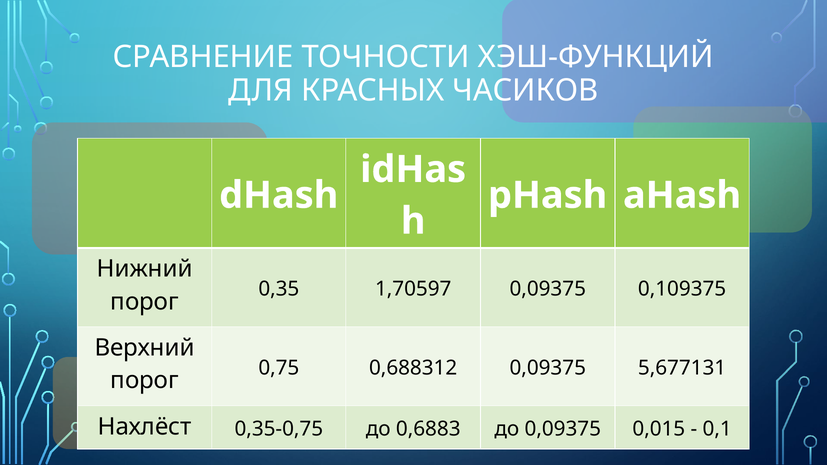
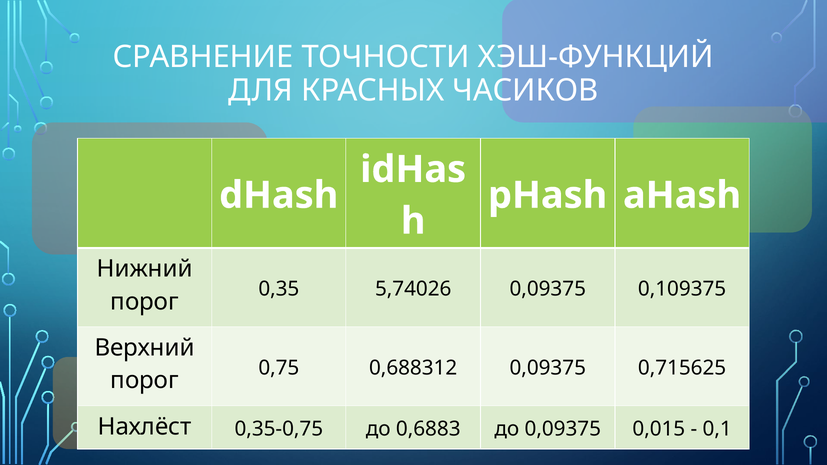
1,70597: 1,70597 -> 5,74026 (413, 289)
5,677131: 5,677131 -> 0,715625 (682, 368)
